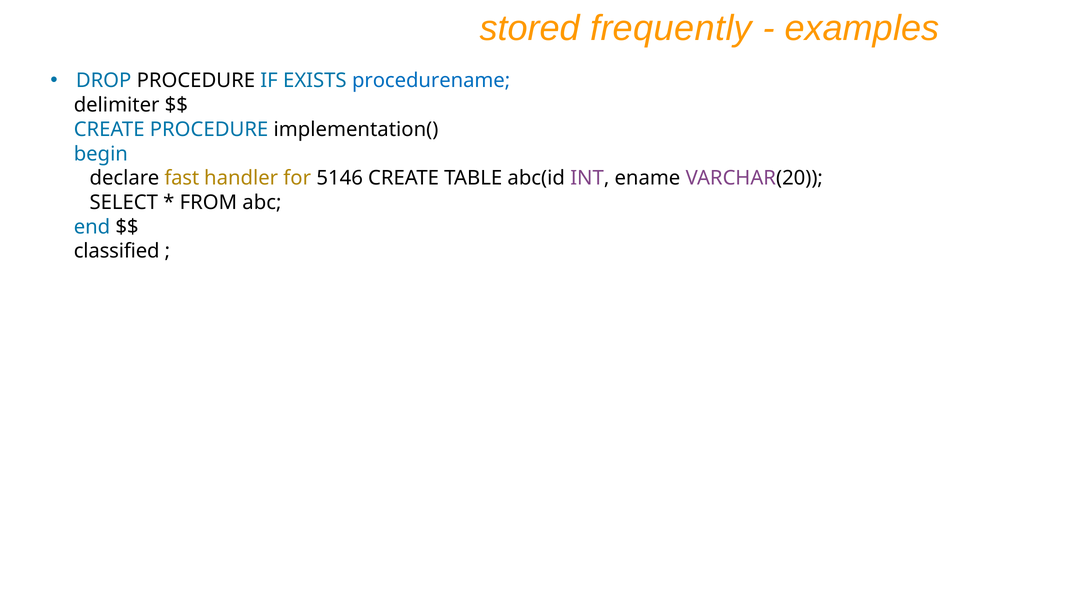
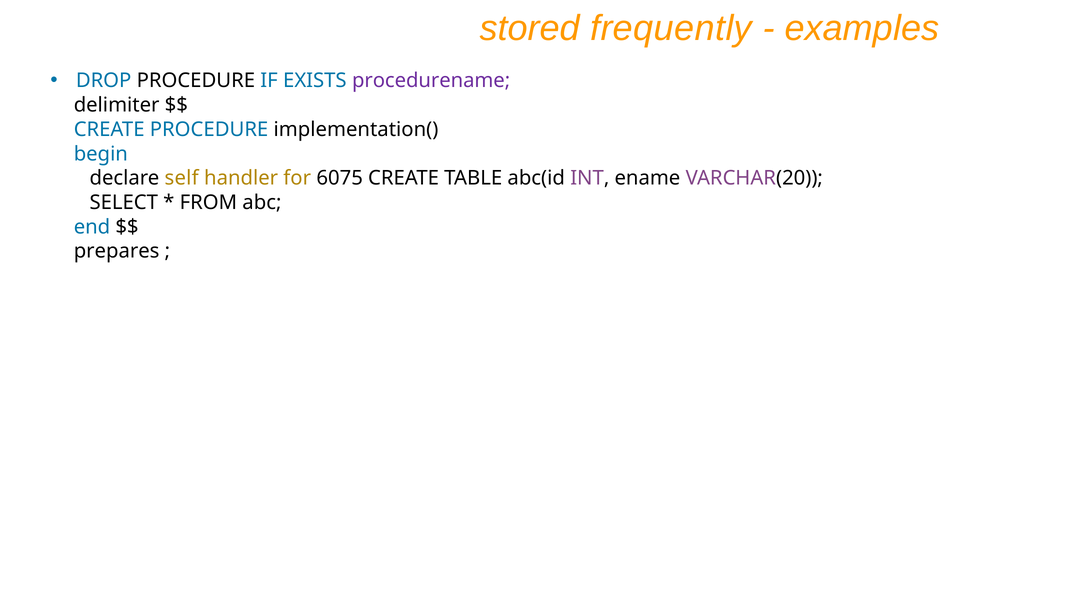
procedurename colour: blue -> purple (431, 81)
fast: fast -> self (182, 178)
5146: 5146 -> 6075 (340, 178)
classified: classified -> prepares (117, 251)
